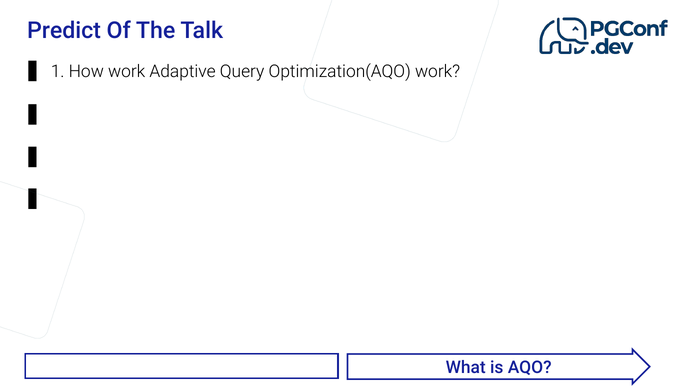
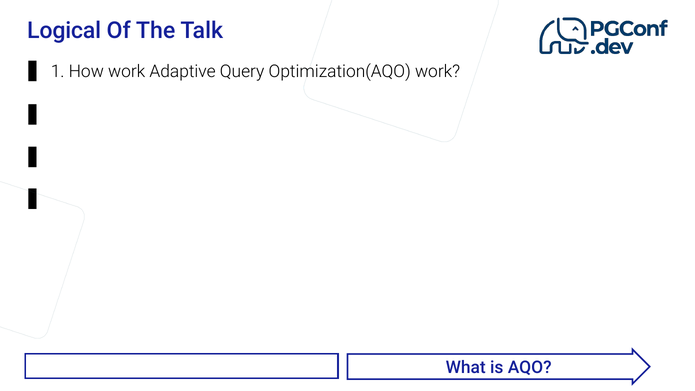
Predict: Predict -> Logical (64, 31)
